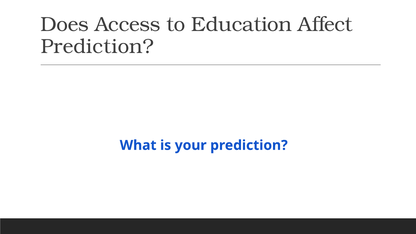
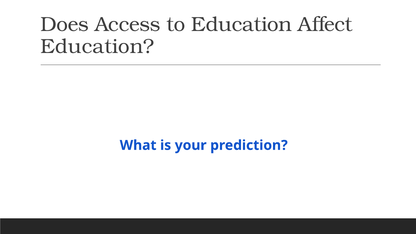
Prediction: Prediction -> Education (97, 47)
